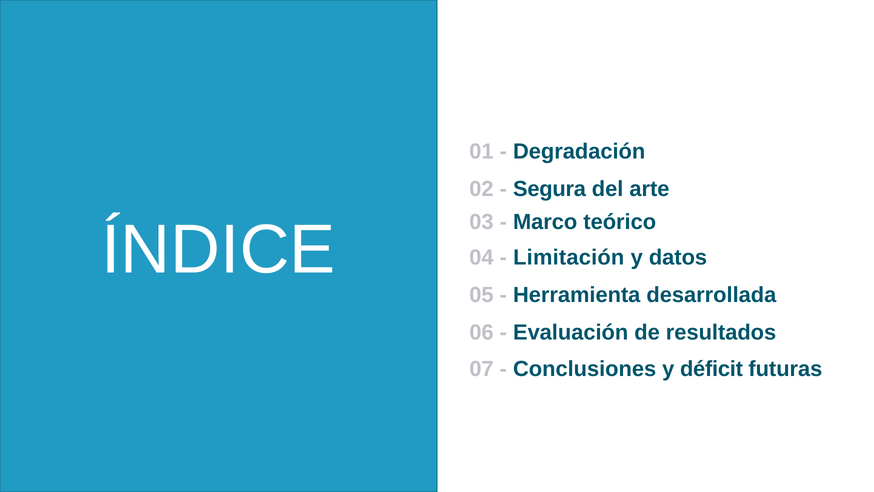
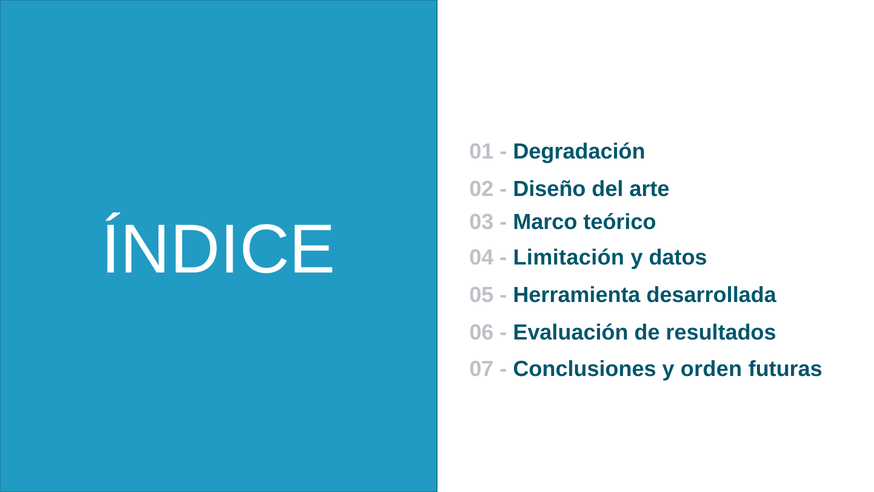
Segura: Segura -> Diseño (549, 189)
déficit: déficit -> orden (711, 369)
